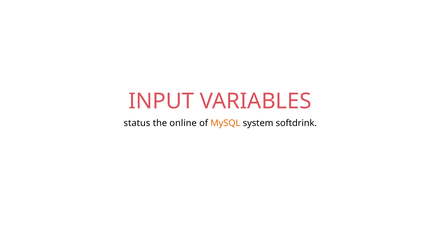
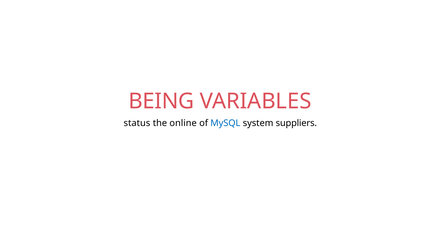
INPUT: INPUT -> BEING (161, 102)
MySQL colour: orange -> blue (225, 123)
softdrink: softdrink -> suppliers (296, 123)
